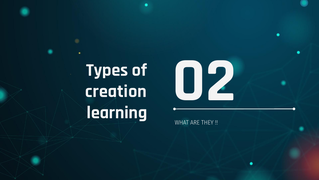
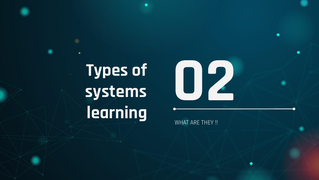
creation: creation -> systems (116, 91)
